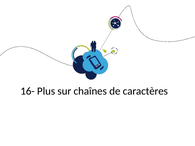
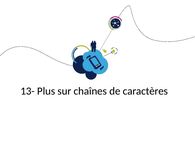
16-: 16- -> 13- (28, 91)
